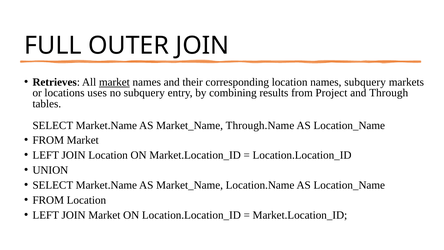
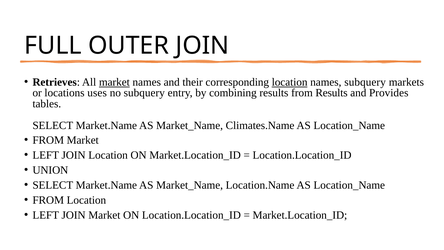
location underline: none -> present (290, 82)
from Project: Project -> Results (332, 93)
Through: Through -> Provides (389, 93)
Through.Name: Through.Name -> Climates.Name (260, 125)
